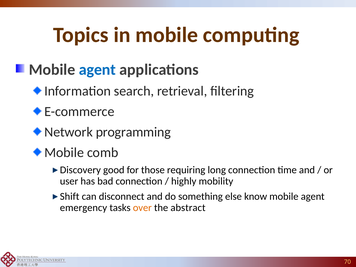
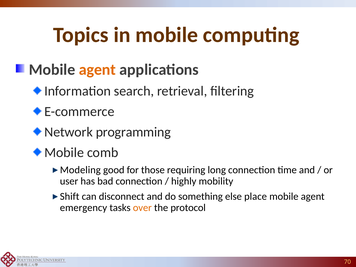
agent colour: blue -> orange (97, 70)
Discovery: Discovery -> Modeling (80, 170)
know: know -> place (256, 196)
abstract: abstract -> protocol (188, 208)
